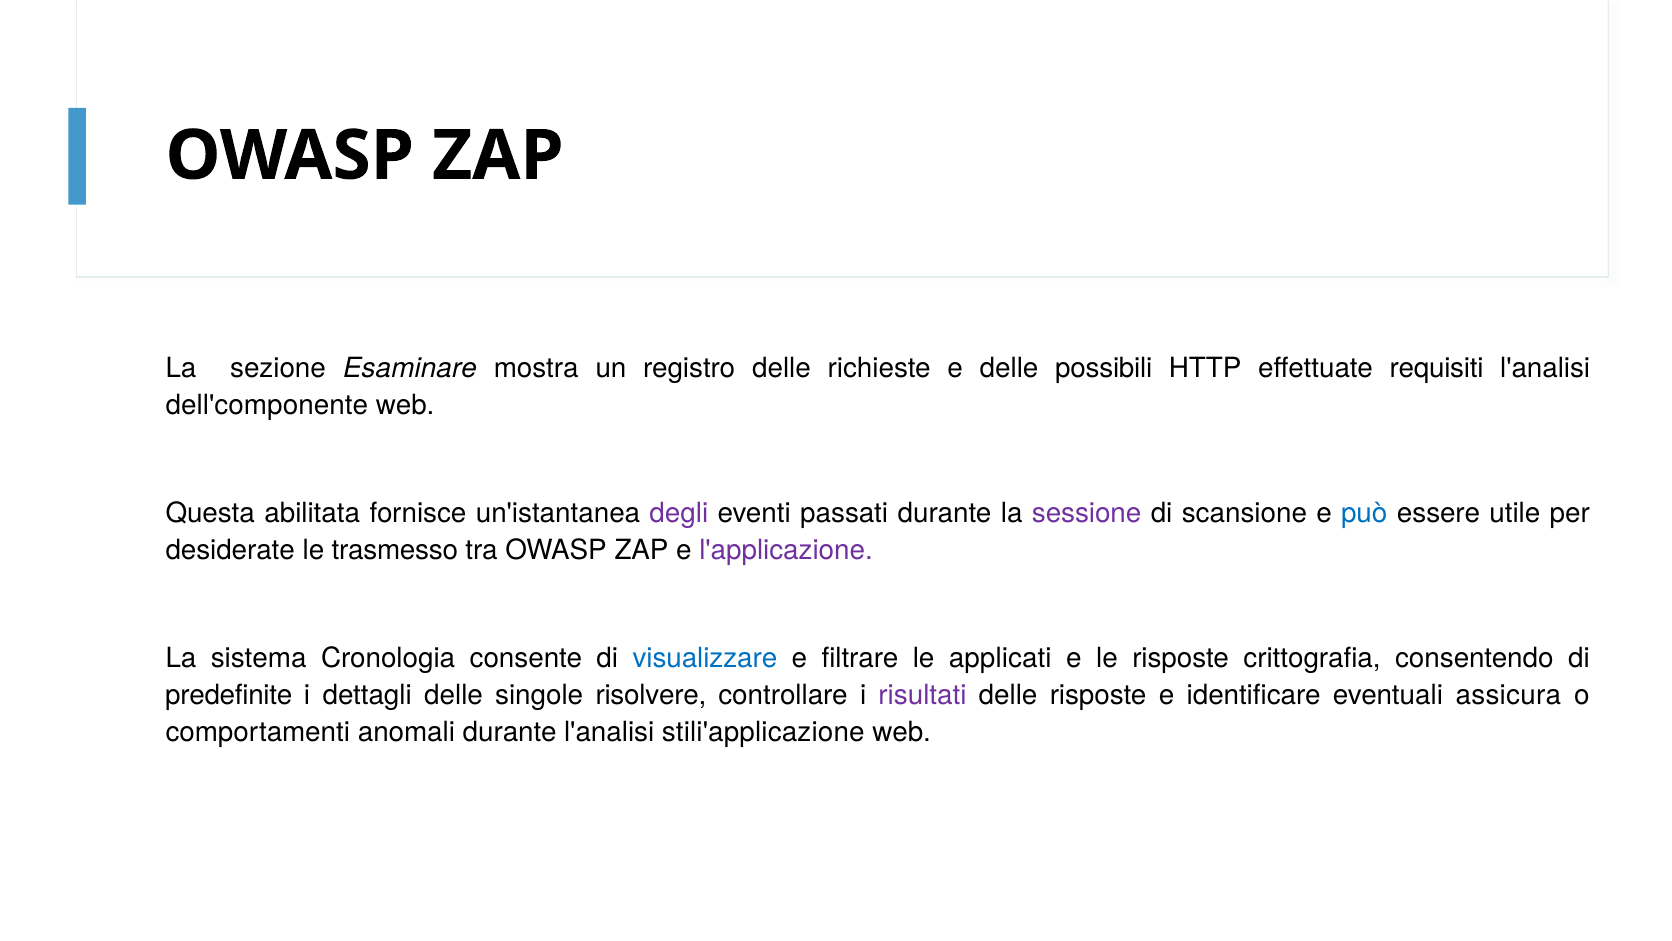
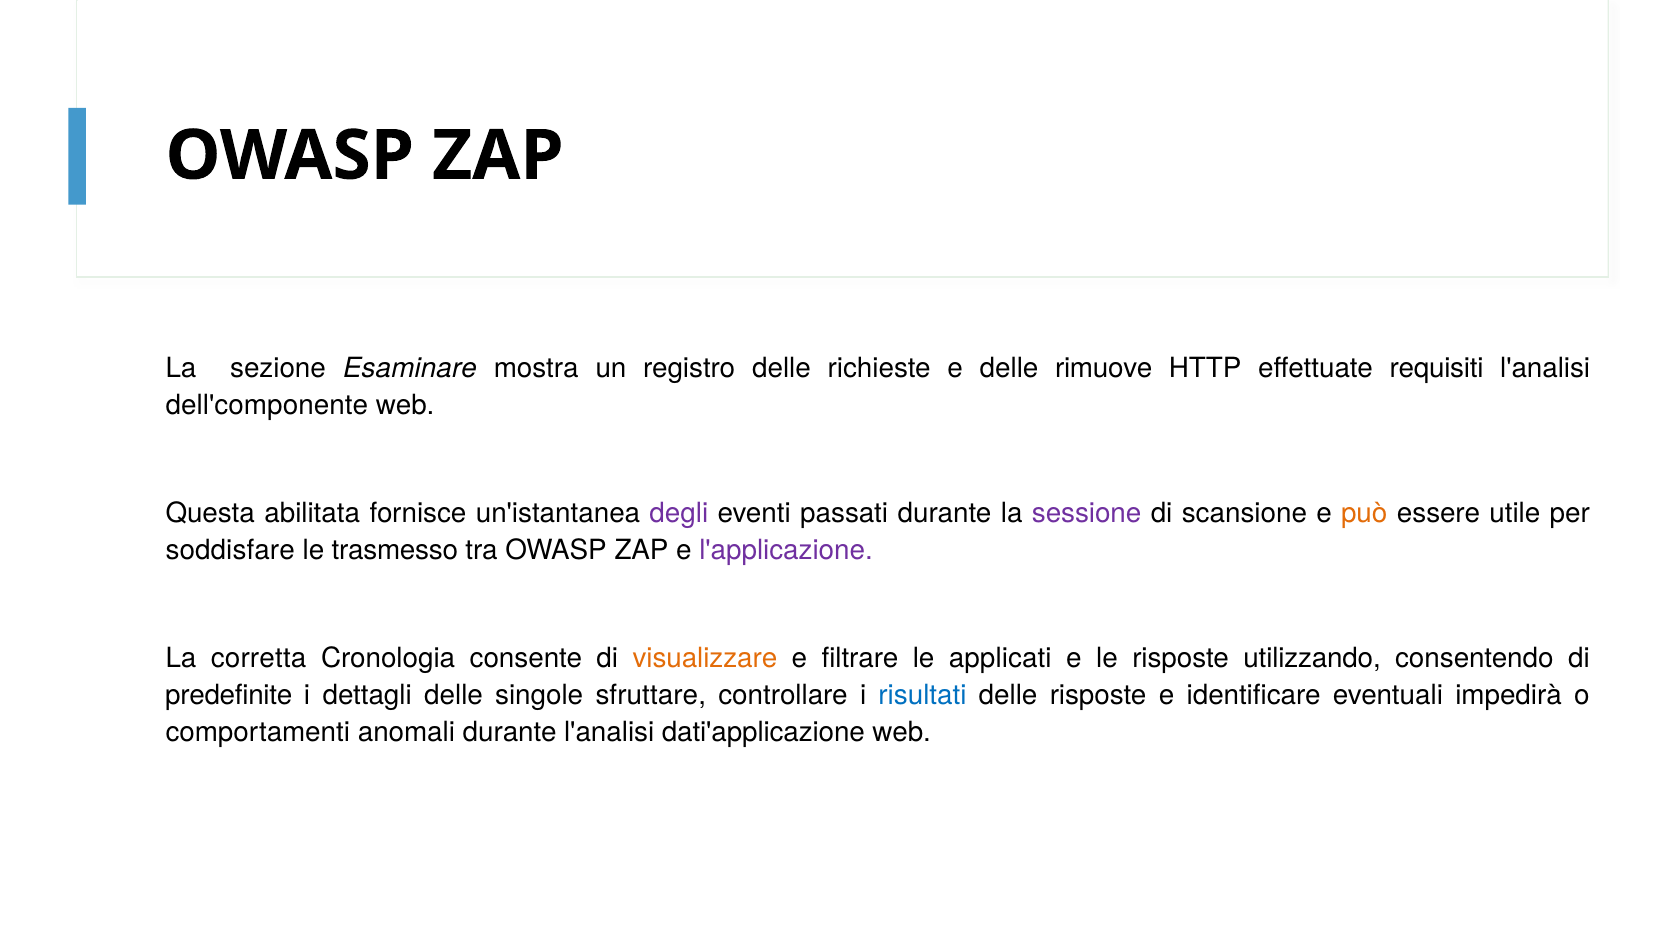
possibili: possibili -> rimuove (1104, 368)
può colour: blue -> orange (1364, 513)
desiderate: desiderate -> soddisfare (230, 550)
sistema: sistema -> corretta (259, 658)
visualizzare colour: blue -> orange (705, 658)
crittografia: crittografia -> utilizzando (1312, 658)
risolvere: risolvere -> sfruttare (651, 695)
risultati colour: purple -> blue (922, 695)
assicura: assicura -> impedirà (1509, 695)
stili'applicazione: stili'applicazione -> dati'applicazione (763, 732)
